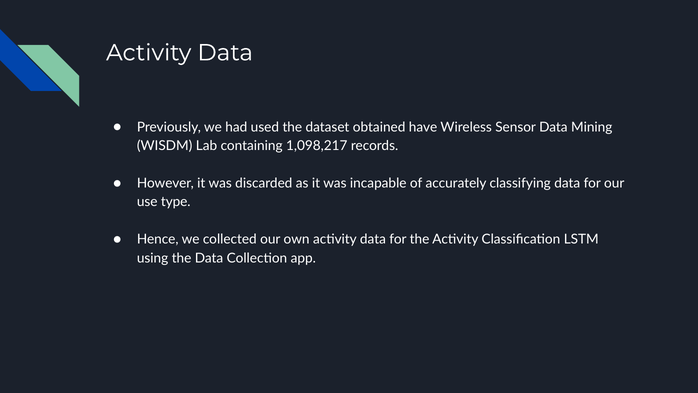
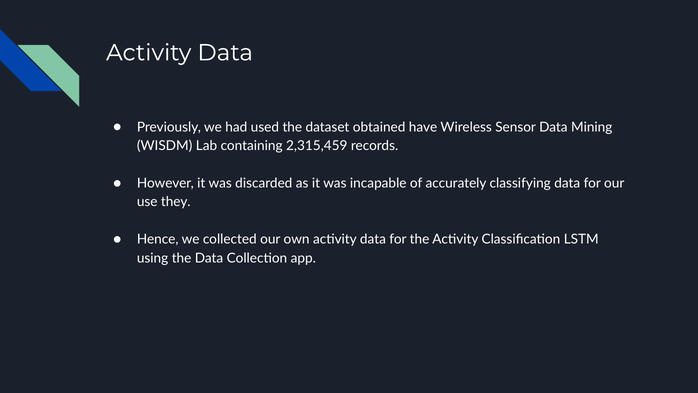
1,098,217: 1,098,217 -> 2,315,459 (317, 146)
type: type -> they (176, 202)
